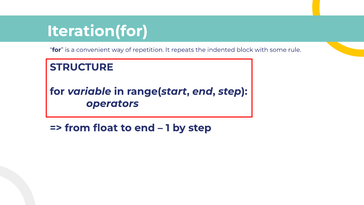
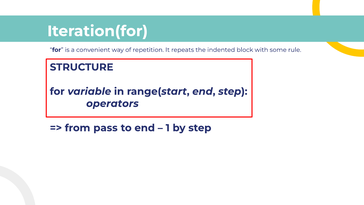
float: float -> pass (105, 128)
